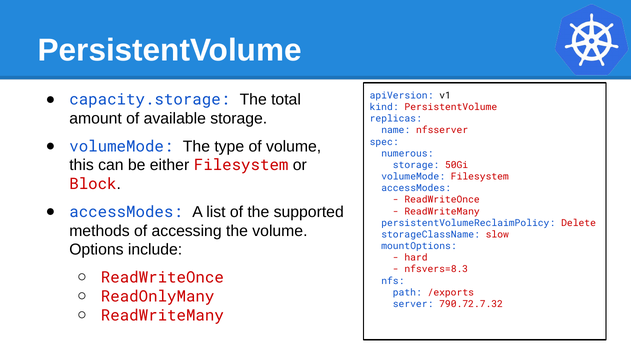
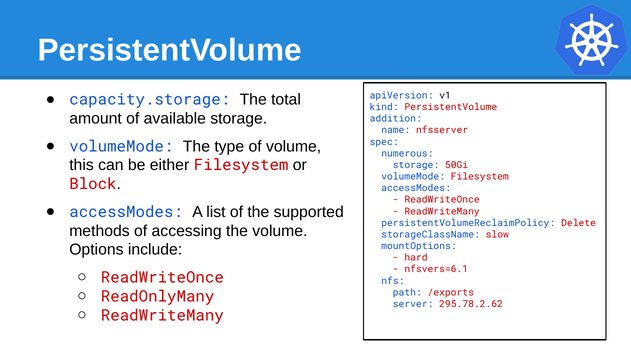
replicas: replicas -> addition (396, 119)
nfsvers=8.3: nfsvers=8.3 -> nfsvers=6.1 (436, 269)
790.72.7.32: 790.72.7.32 -> 295.78.2.62 (471, 304)
